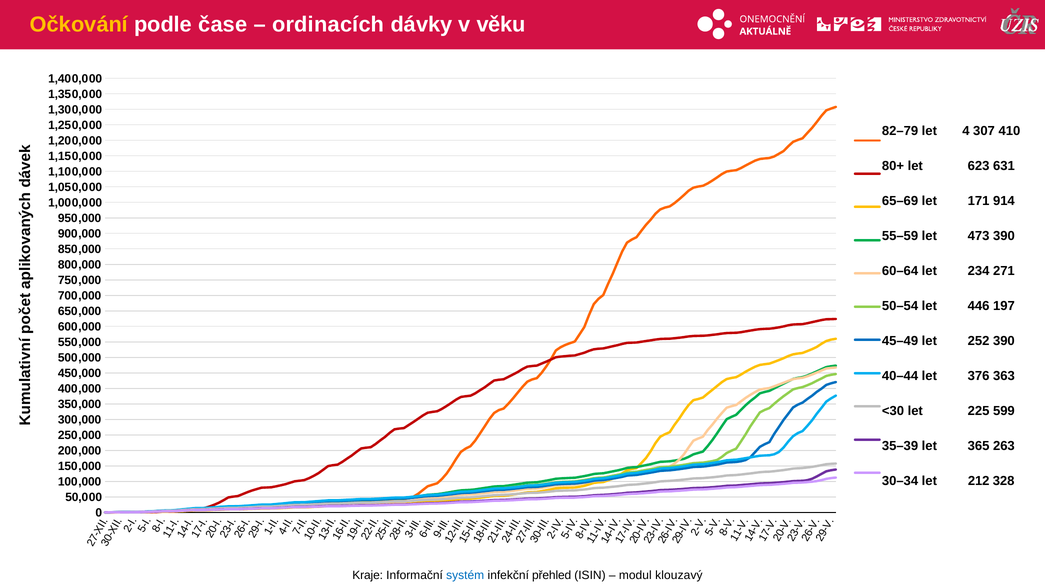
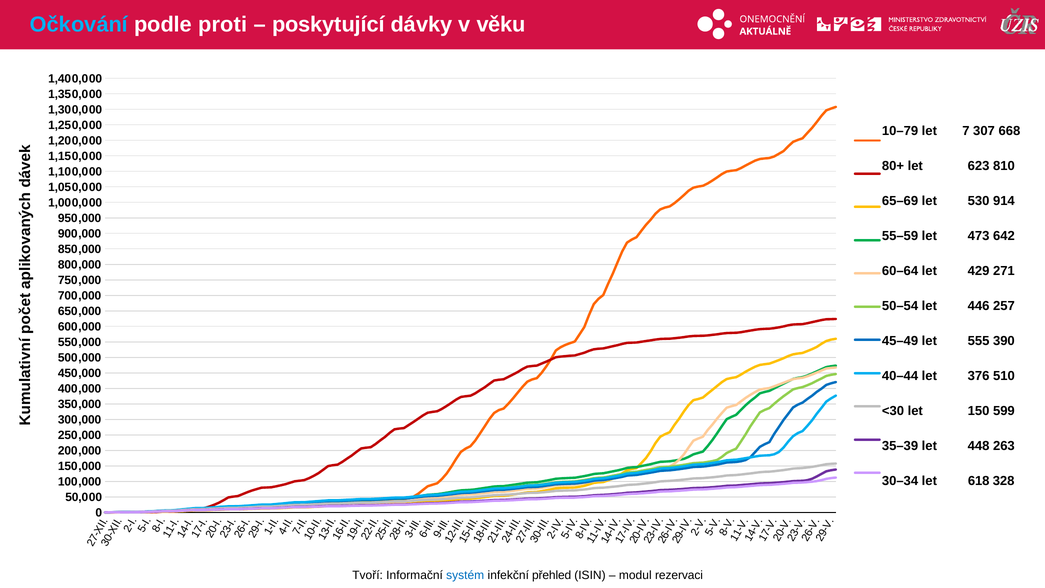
Očkování colour: yellow -> light blue (79, 25)
čase: čase -> proti (223, 25)
ordinacích: ordinacích -> poskytující (328, 25)
82–79: 82–79 -> 10–79 (900, 131)
let 4: 4 -> 7 (966, 131)
410: 410 -> 668 (1009, 131)
631: 631 -> 810 (1004, 166)
171: 171 -> 530 (979, 201)
473 390: 390 -> 642 (1004, 236)
234: 234 -> 429 (979, 271)
197: 197 -> 257 (1004, 306)
252: 252 -> 555 (979, 341)
363: 363 -> 510 (1004, 376)
225: 225 -> 150 (979, 411)
365: 365 -> 448 (979, 446)
212: 212 -> 618 (979, 481)
Kraje: Kraje -> Tvoří (368, 575)
klouzavý: klouzavý -> rezervaci (679, 575)
